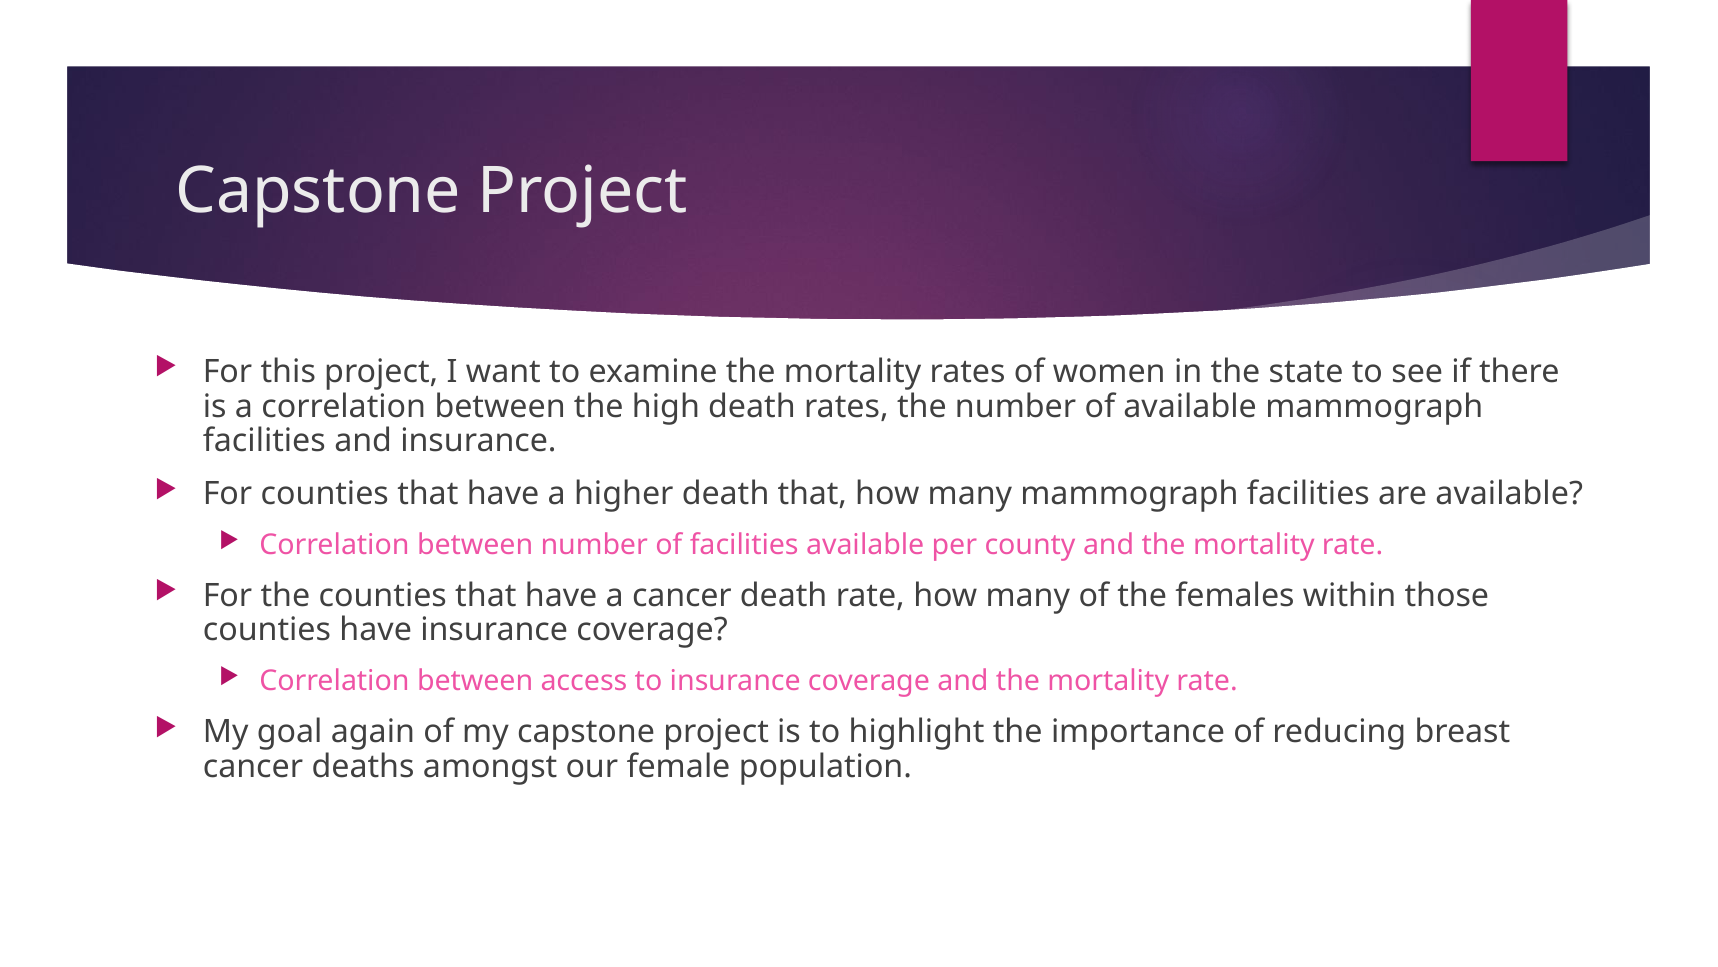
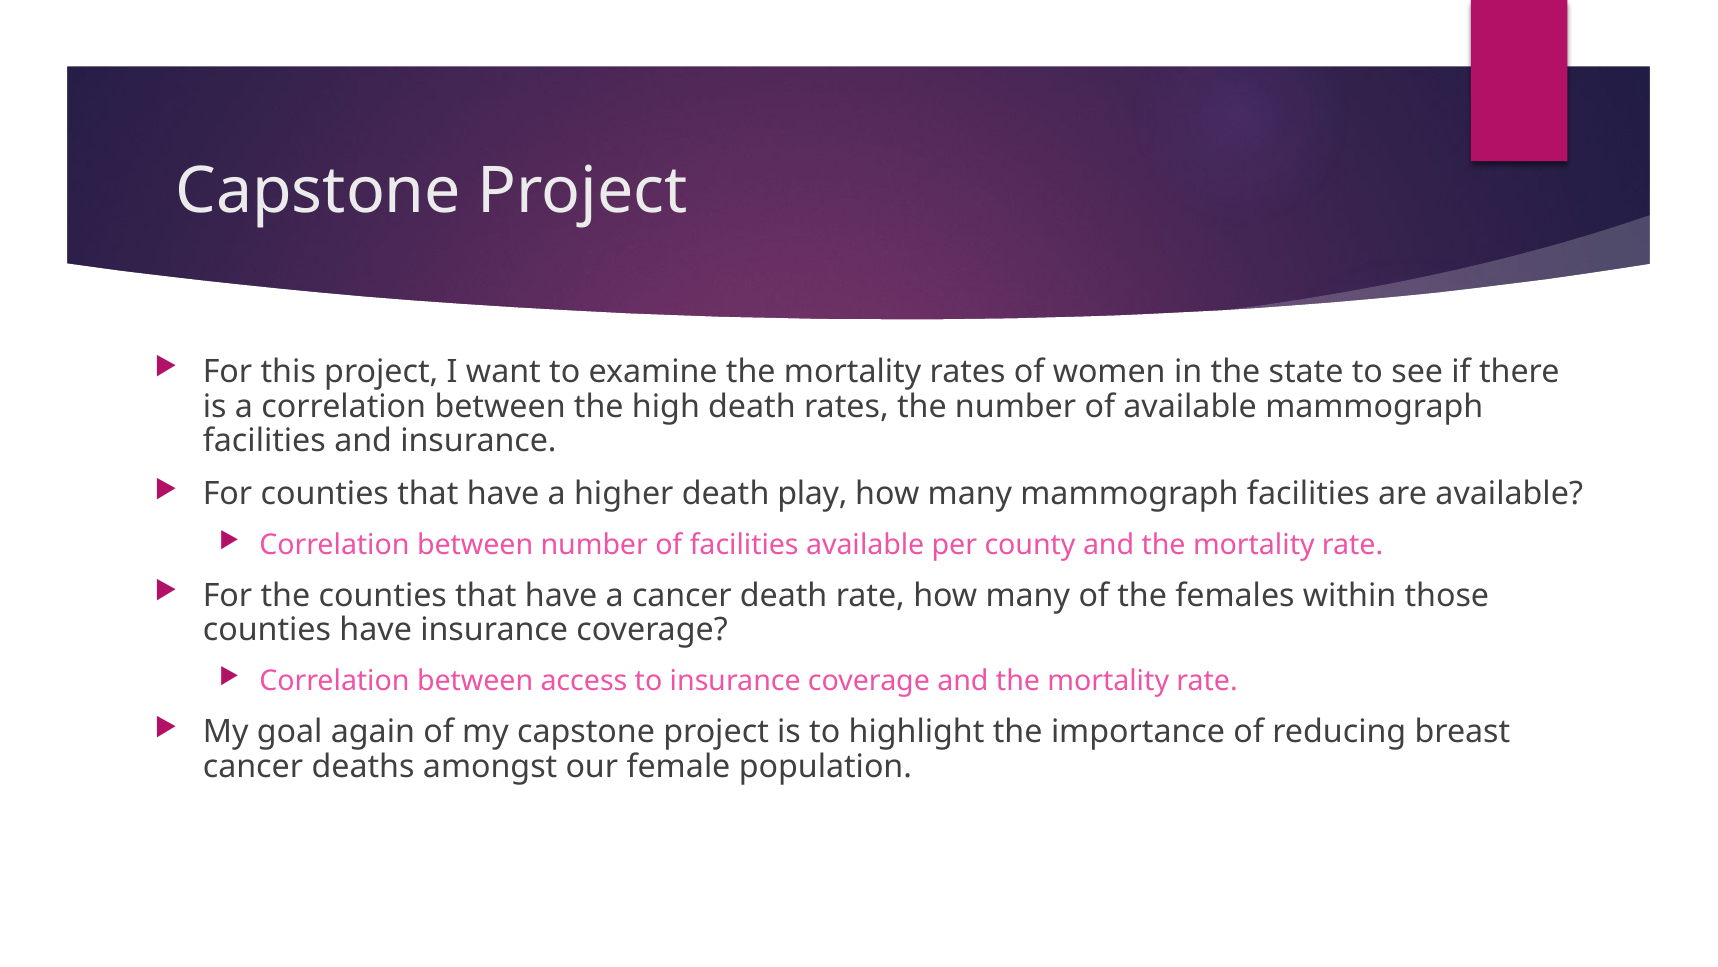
death that: that -> play (812, 494)
